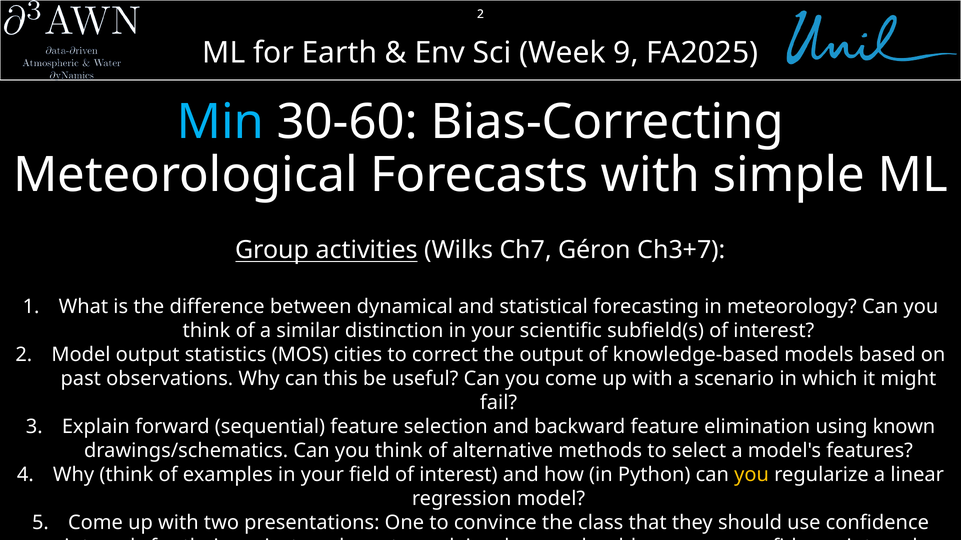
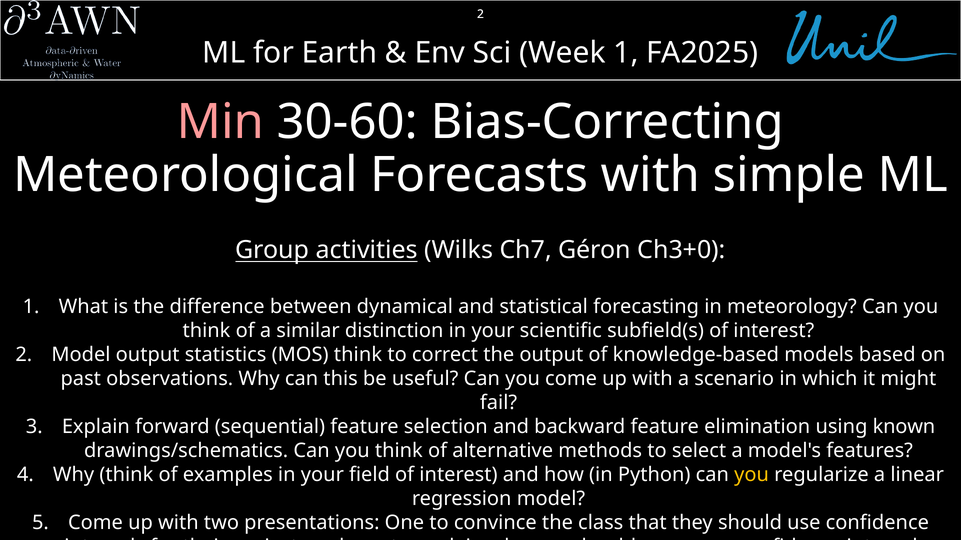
9: 9 -> 1 (626, 53)
Min colour: light blue -> pink (221, 122)
Ch3+7: Ch3+7 -> Ch3+0 (682, 250)
MOS cities: cities -> think (358, 355)
